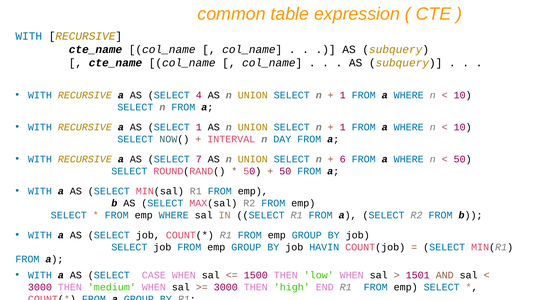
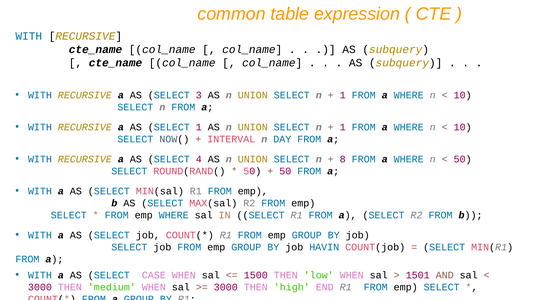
4: 4 -> 3 (199, 95)
7: 7 -> 4 (199, 159)
6: 6 -> 8 (343, 159)
